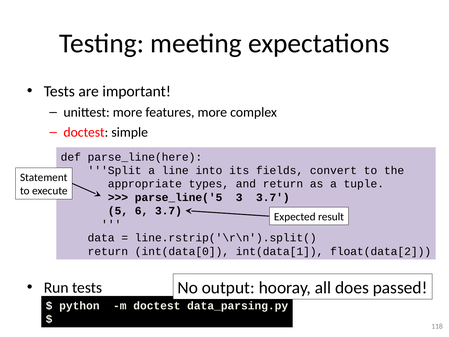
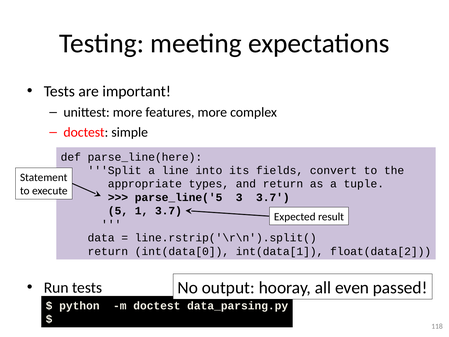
6: 6 -> 1 (142, 211)
does: does -> even (352, 287)
